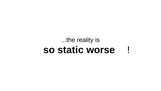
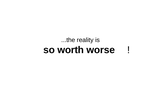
static: static -> worth (71, 50)
